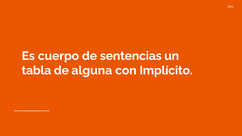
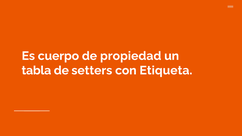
sentencias: sentencias -> propiedad (131, 56)
alguna: alguna -> setters (92, 70)
Implícito: Implícito -> Etiqueta (166, 70)
